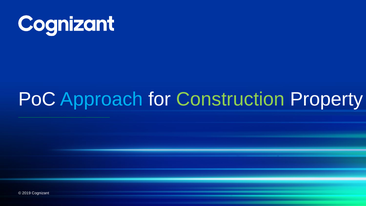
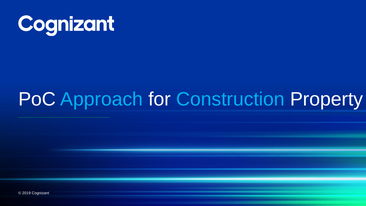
Construction colour: light green -> light blue (230, 99)
